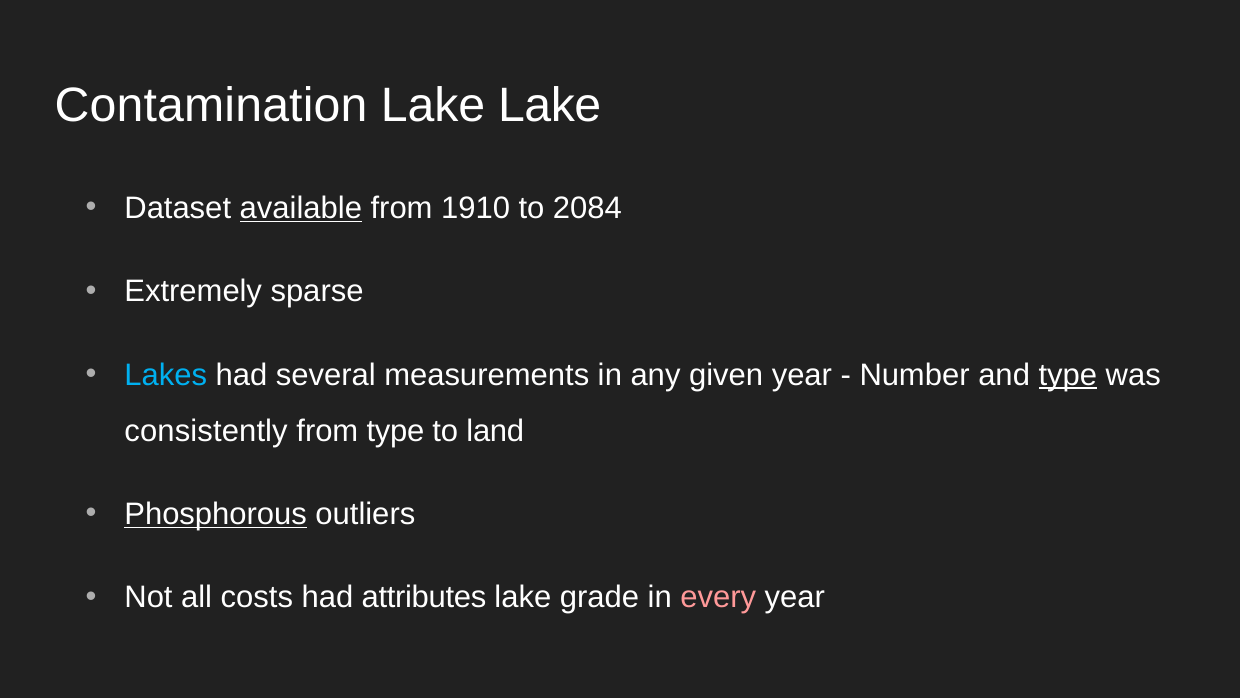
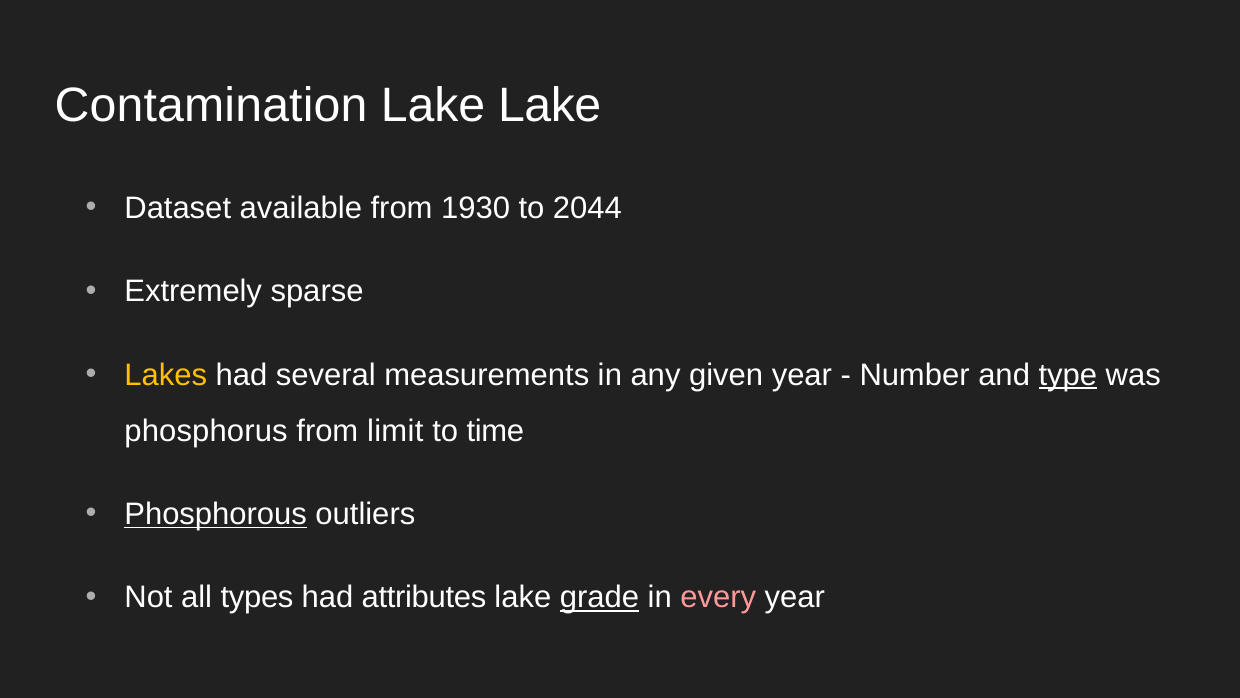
available underline: present -> none (301, 208)
1910: 1910 -> 1930 (476, 208)
2084: 2084 -> 2044 (587, 208)
Lakes colour: light blue -> yellow (166, 375)
consistently: consistently -> phosphorus (206, 431)
from type: type -> limit (395, 431)
land: land -> time (495, 431)
costs: costs -> types (257, 597)
grade underline: none -> present (599, 597)
